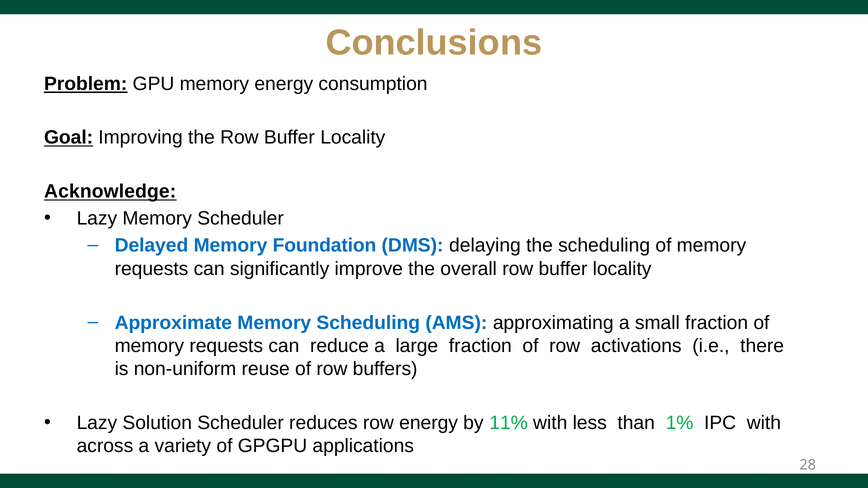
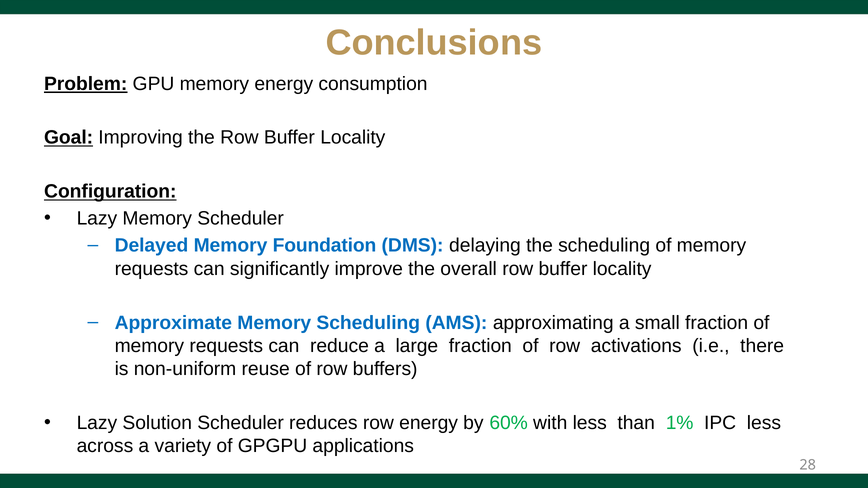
Acknowledge: Acknowledge -> Configuration (110, 192)
11%: 11% -> 60% (509, 423)
IPC with: with -> less (764, 423)
